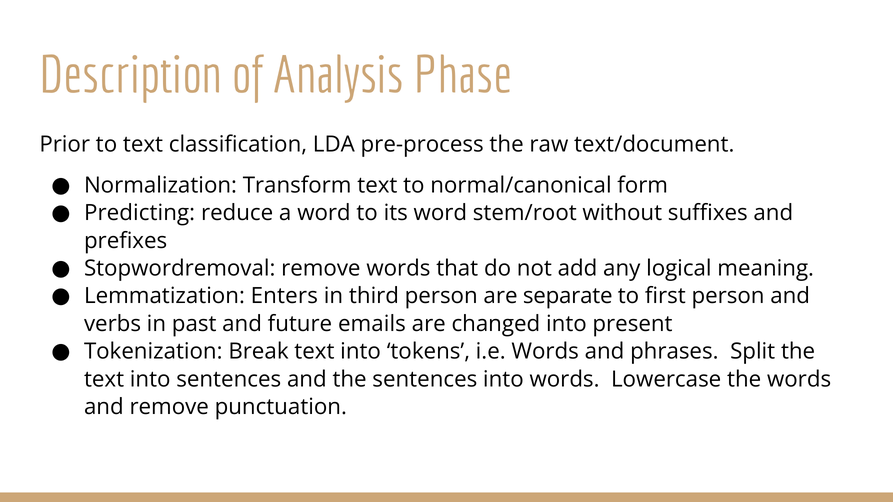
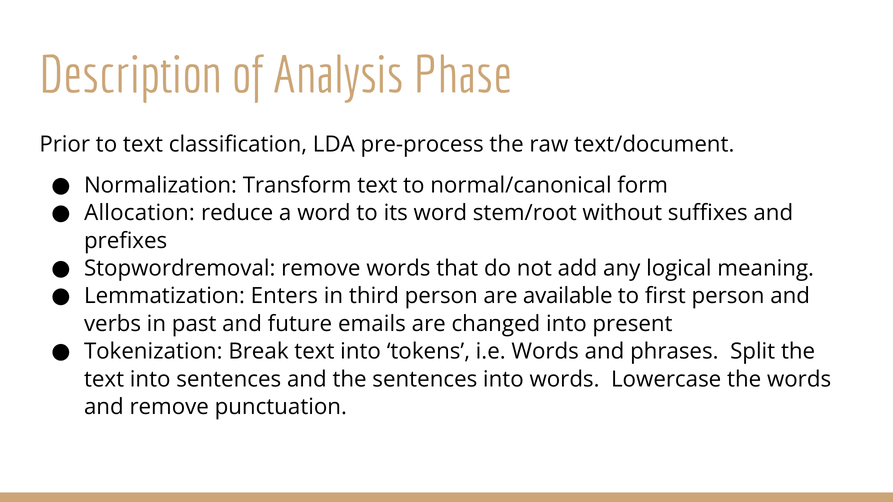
Predicting: Predicting -> Allocation (139, 213)
separate: separate -> available (568, 296)
